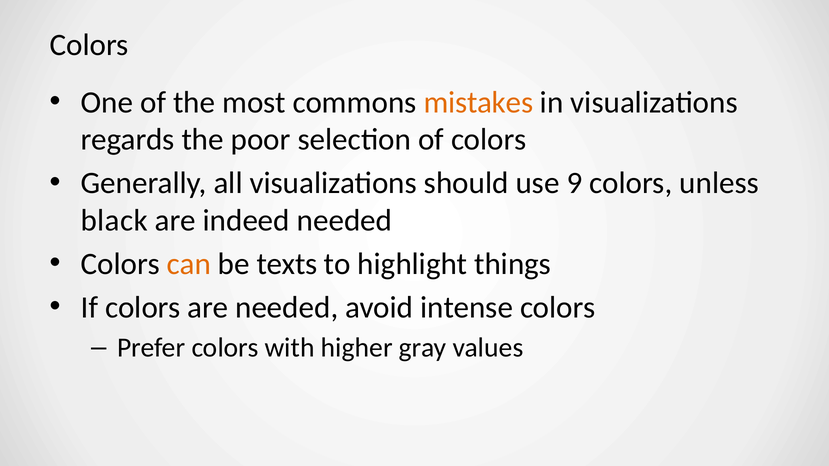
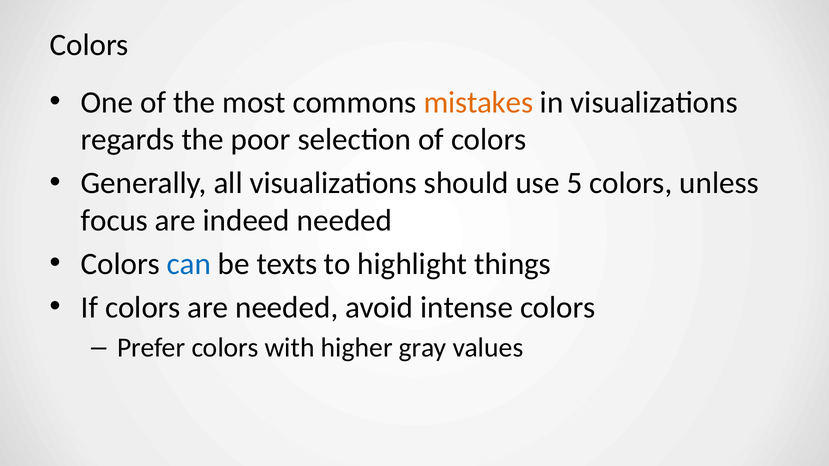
9: 9 -> 5 (574, 183)
black: black -> focus (114, 221)
can colour: orange -> blue (189, 264)
